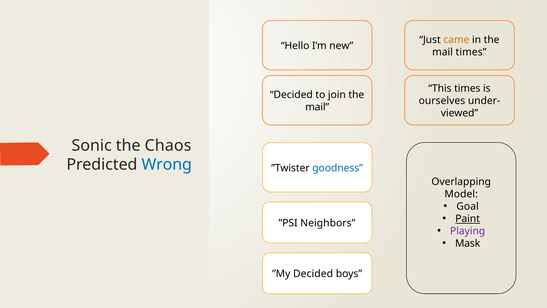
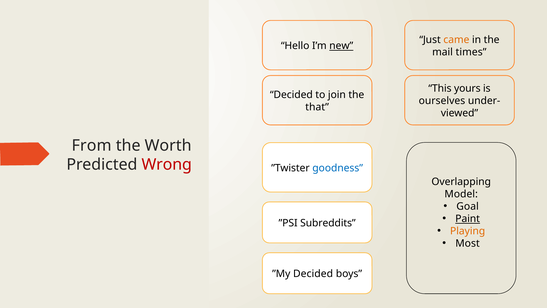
new underline: none -> present (341, 46)
This times: times -> yours (467, 89)
mail: mail -> that (317, 107)
Sonic: Sonic -> From (92, 145)
Chaos: Chaos -> Worth (168, 145)
Wrong colour: blue -> red (167, 164)
Neighbors: Neighbors -> Subreddits (328, 223)
Playing colour: purple -> orange (468, 231)
Mask: Mask -> Most (468, 243)
